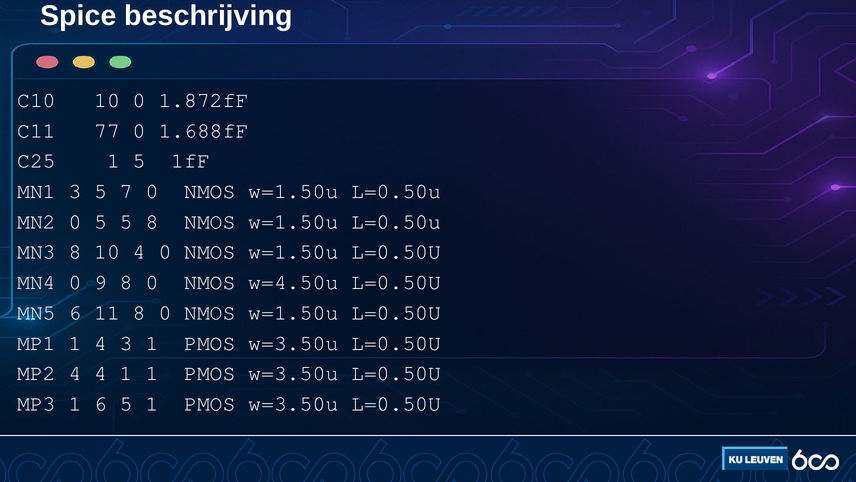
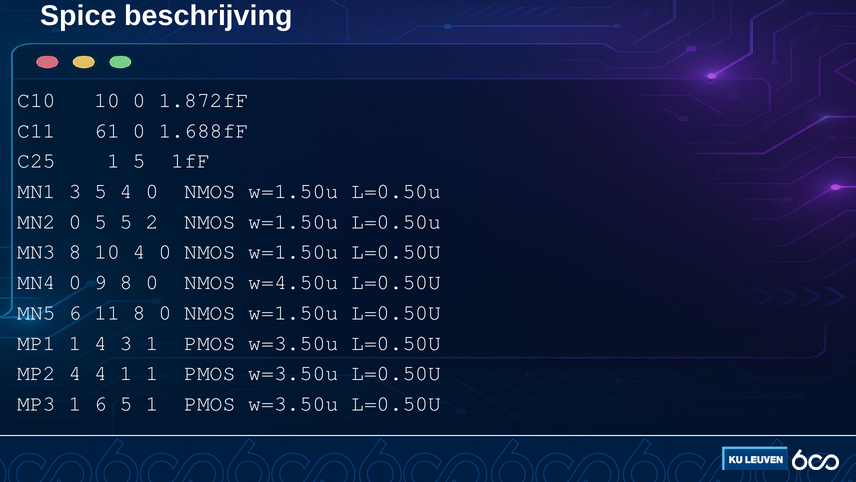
77: 77 -> 61 (107, 130)
5 7: 7 -> 4 (126, 191)
5 8: 8 -> 2 (152, 221)
